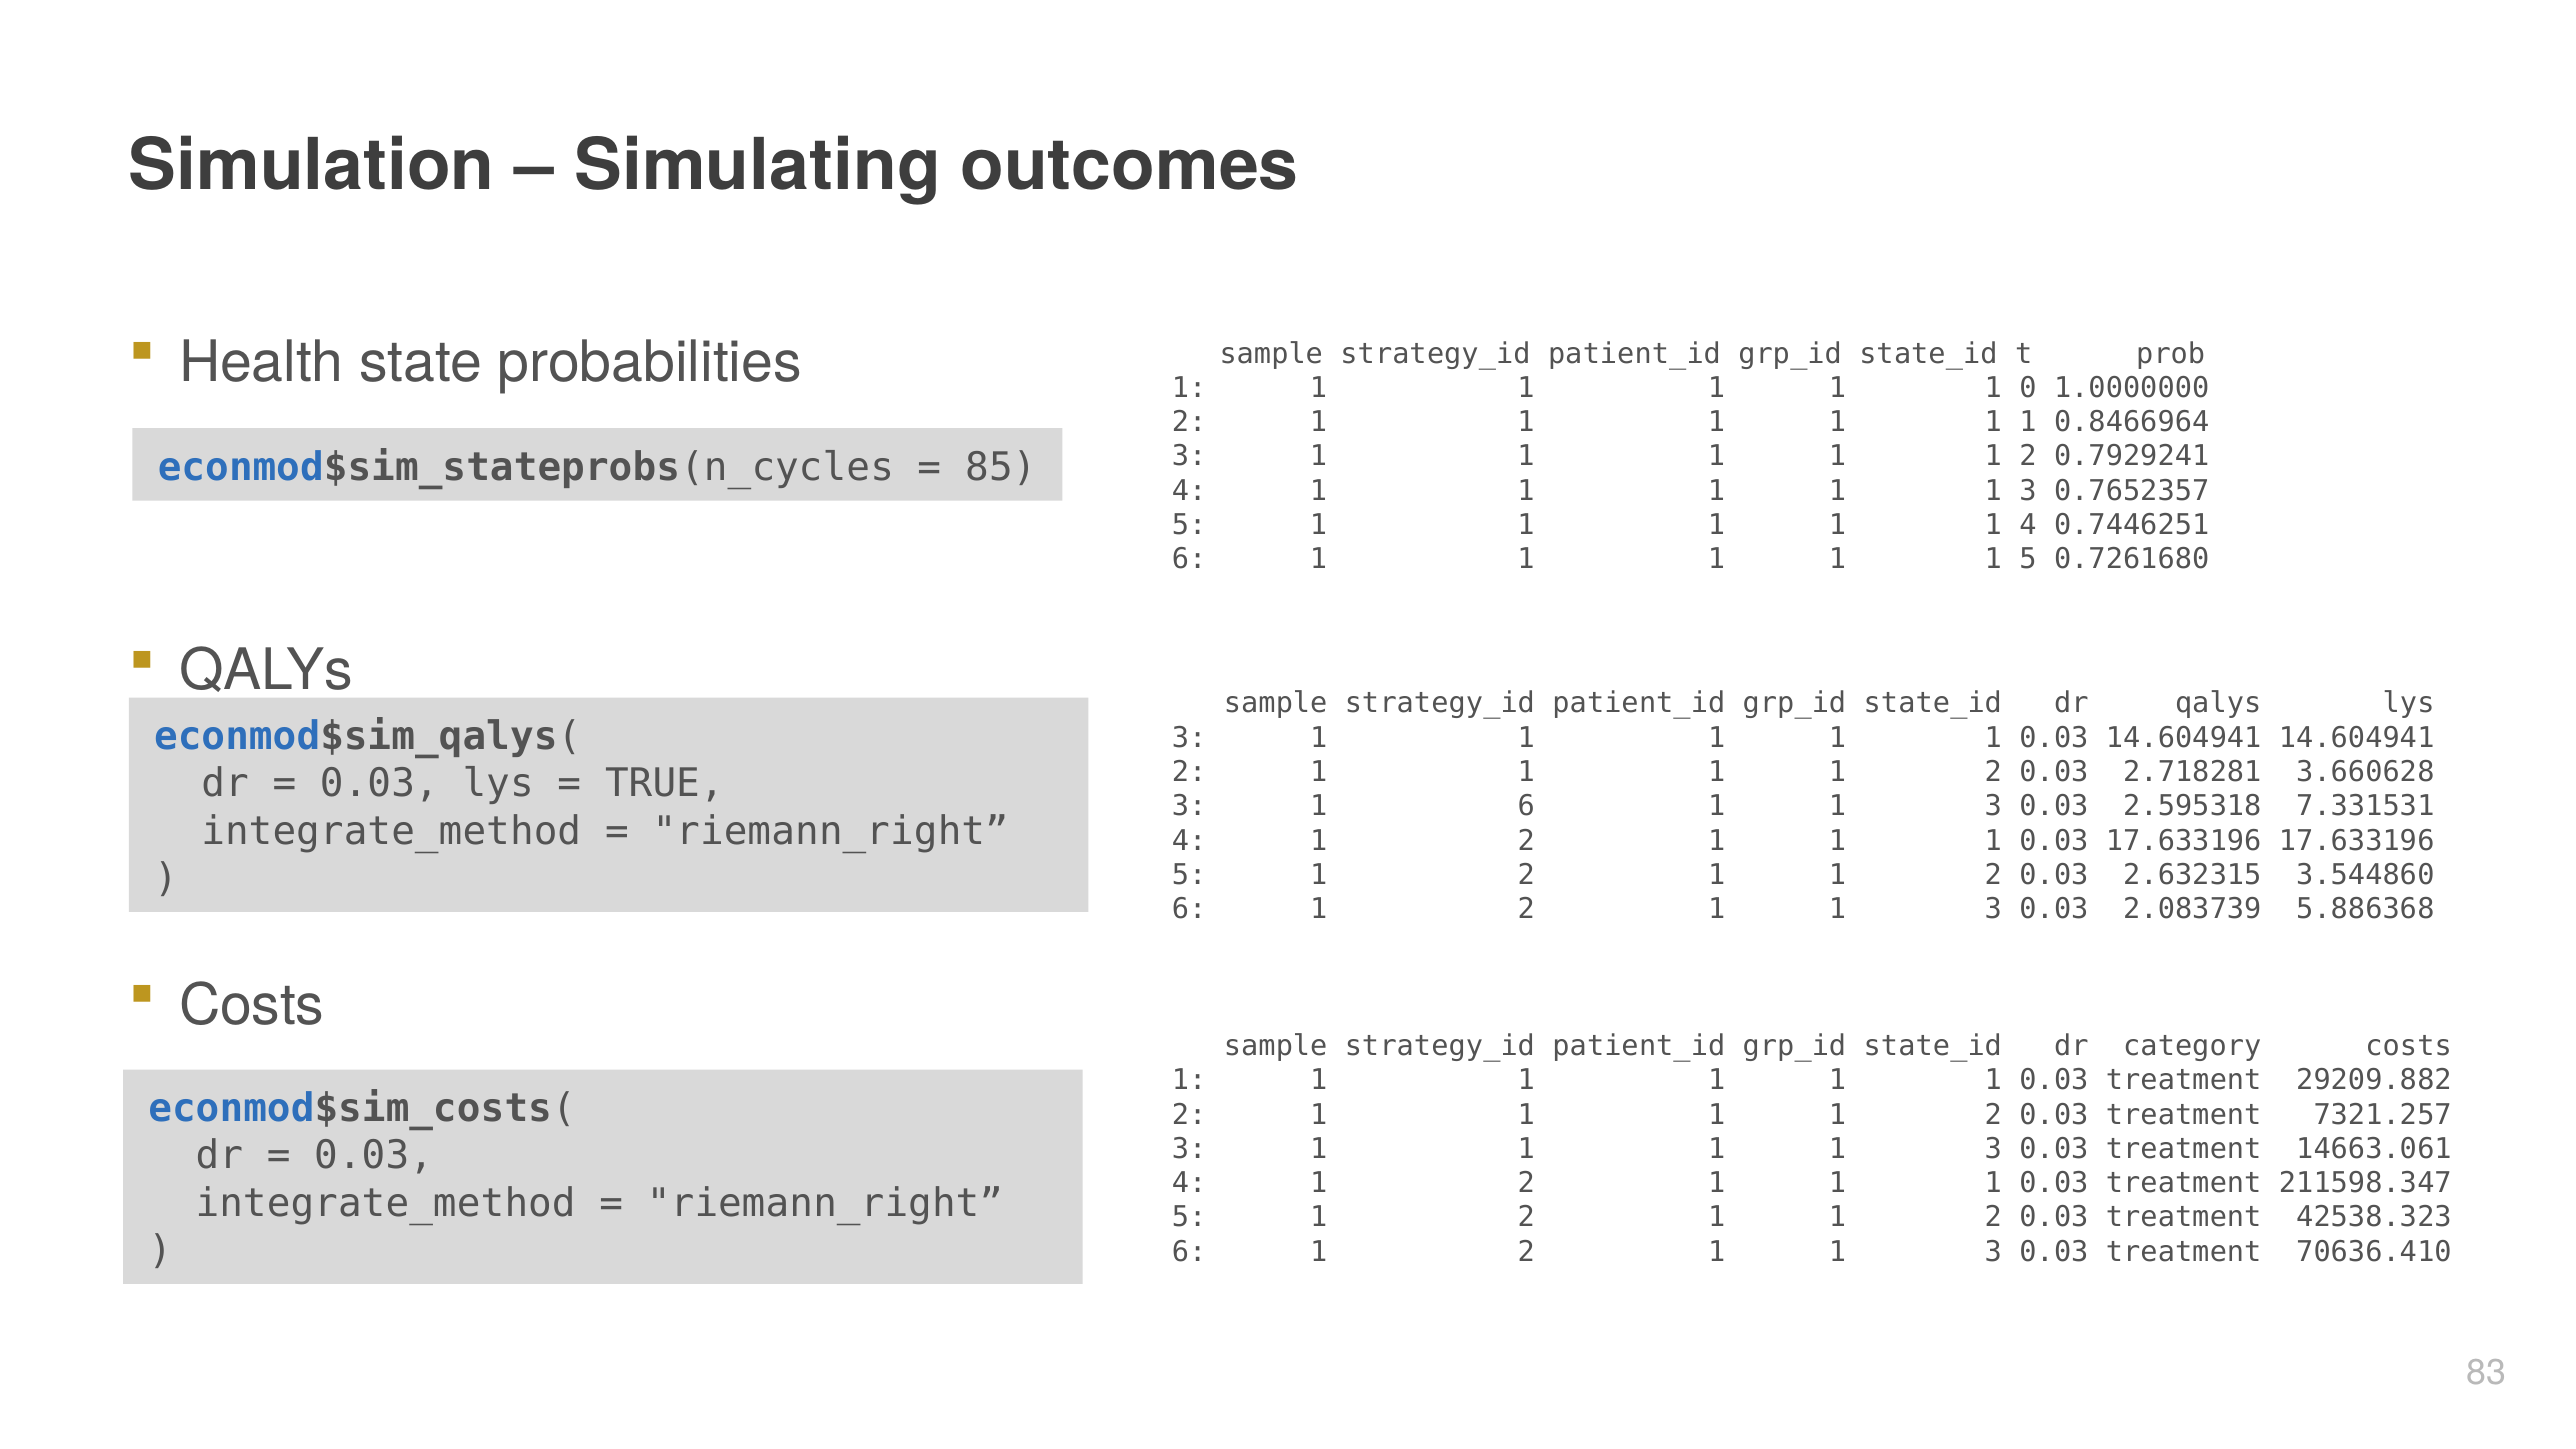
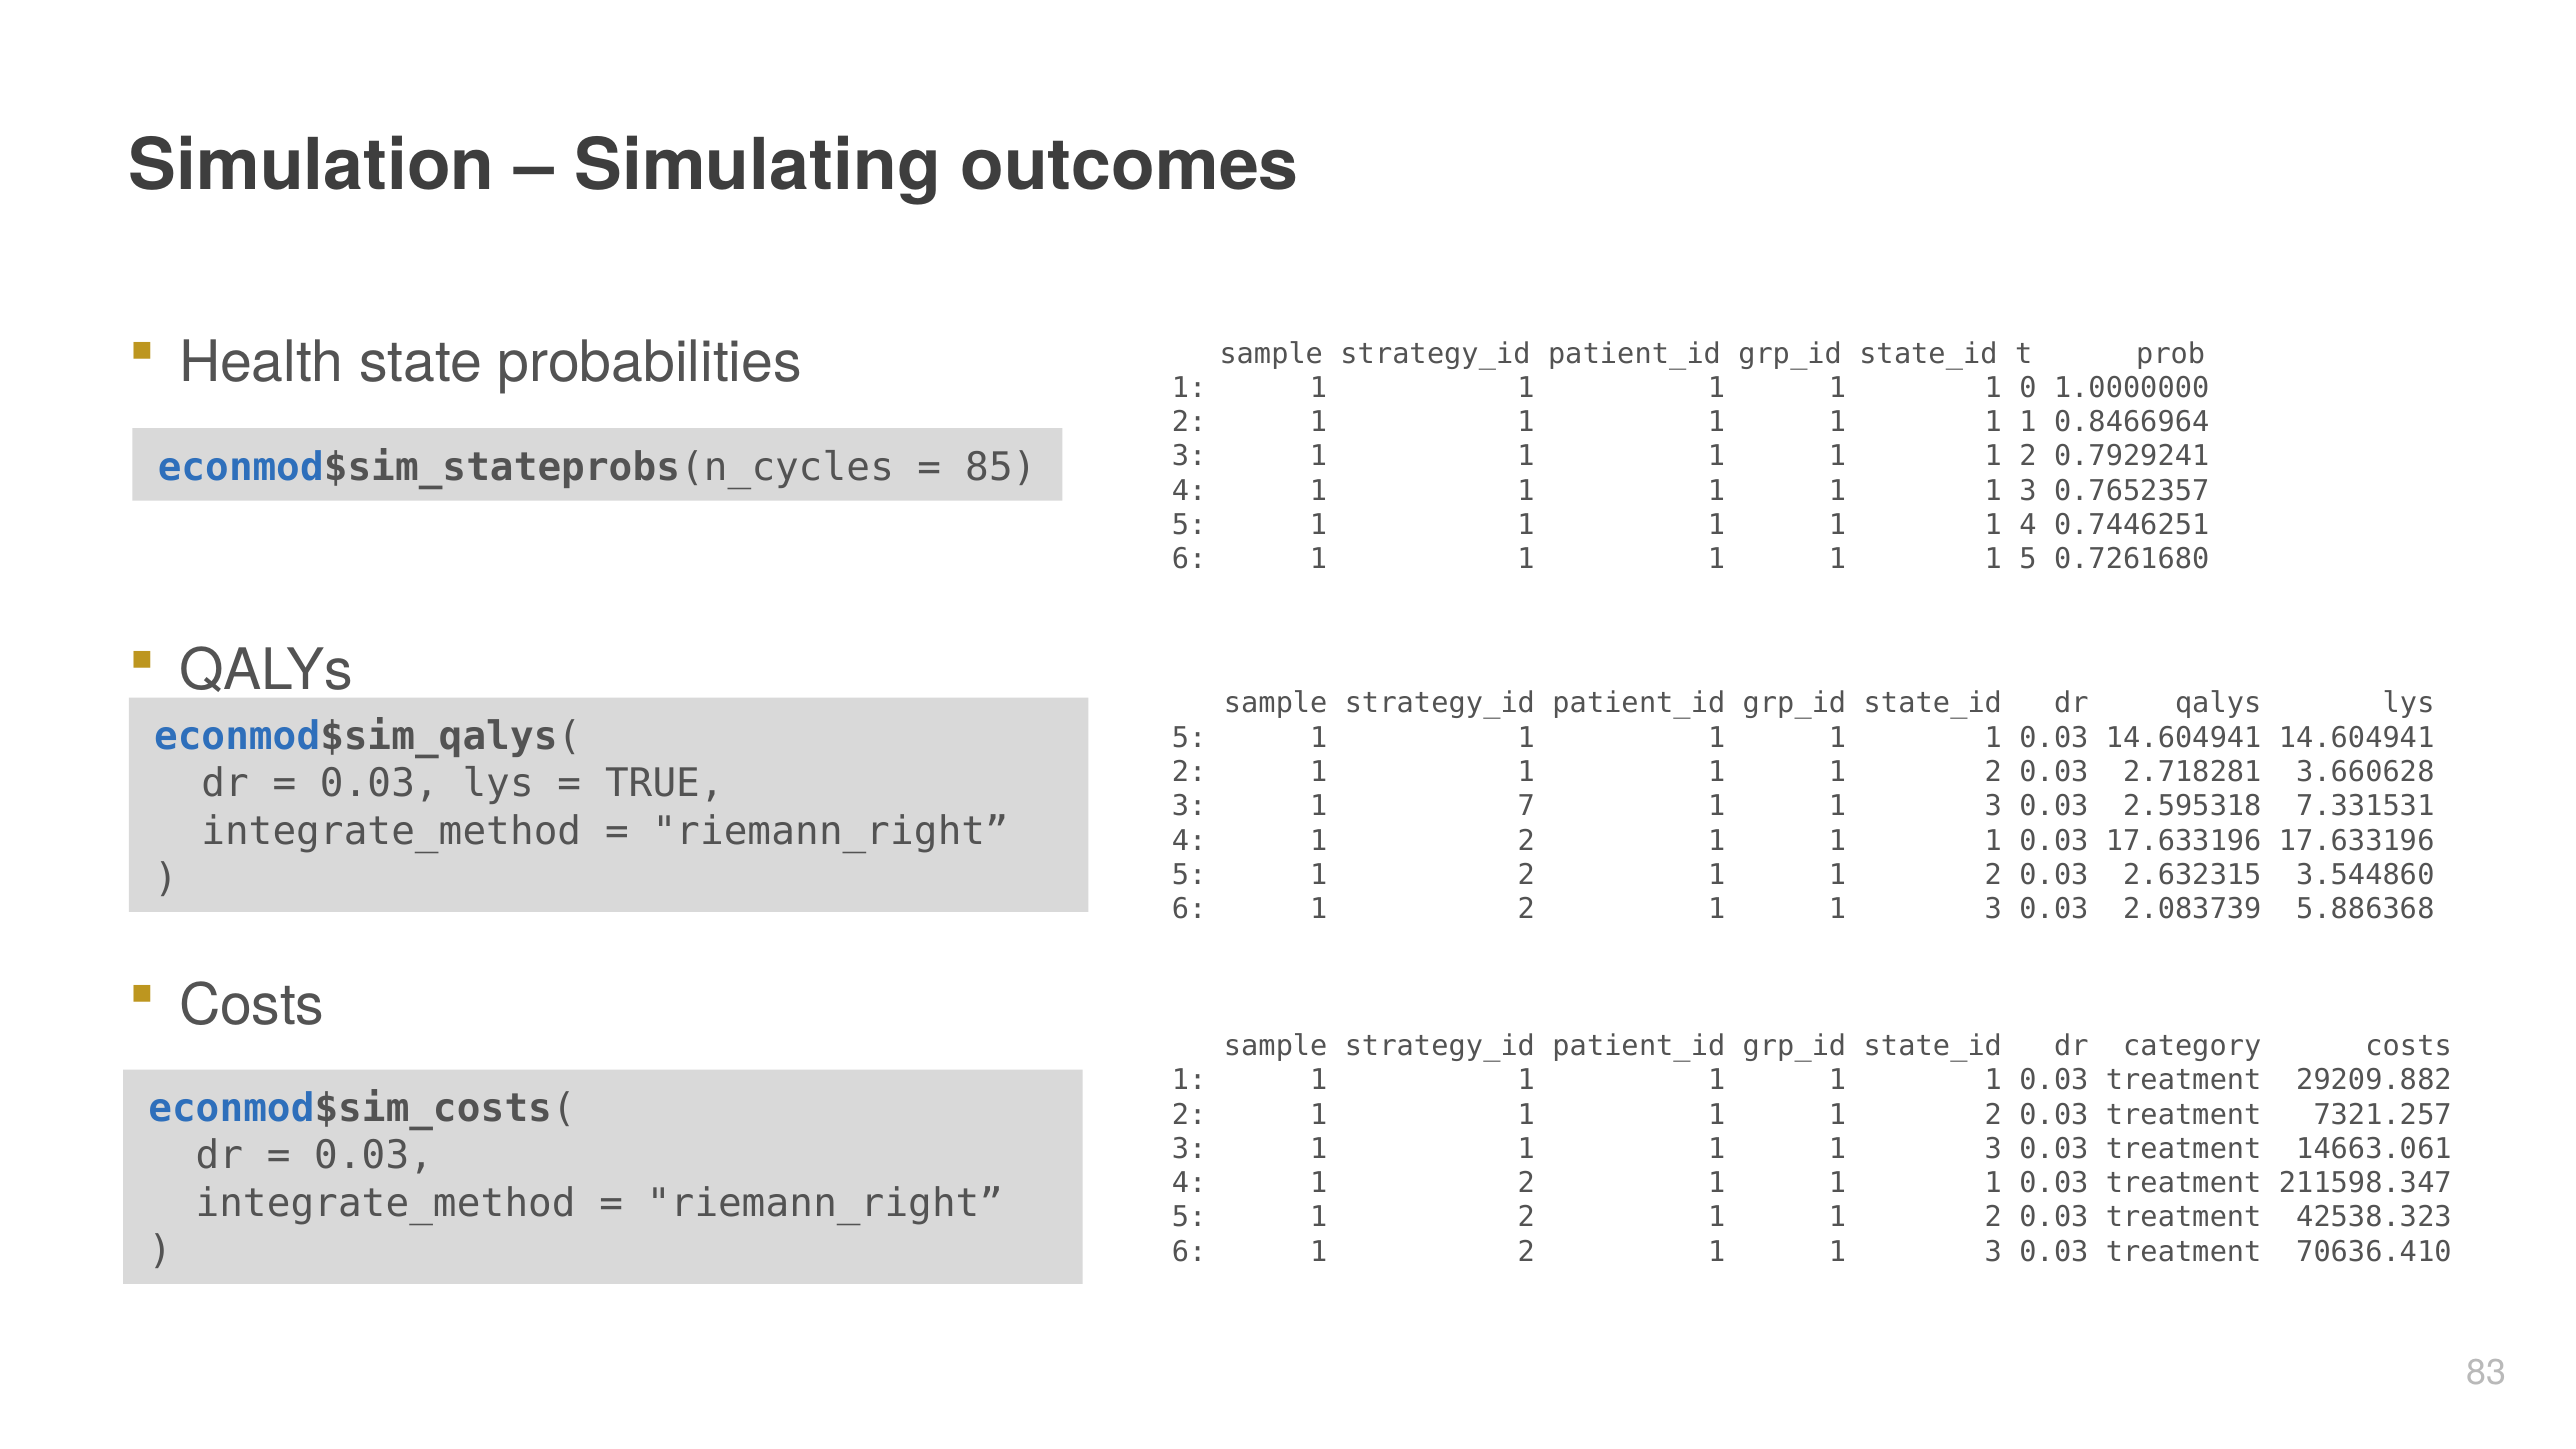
3: 3 -> 5 (1189, 738)
1 6: 6 -> 7 (1526, 806)
